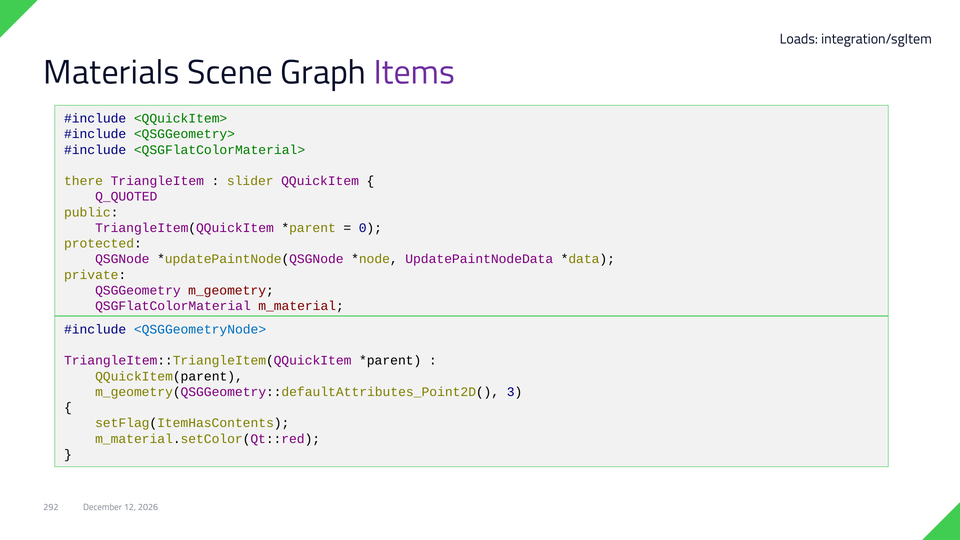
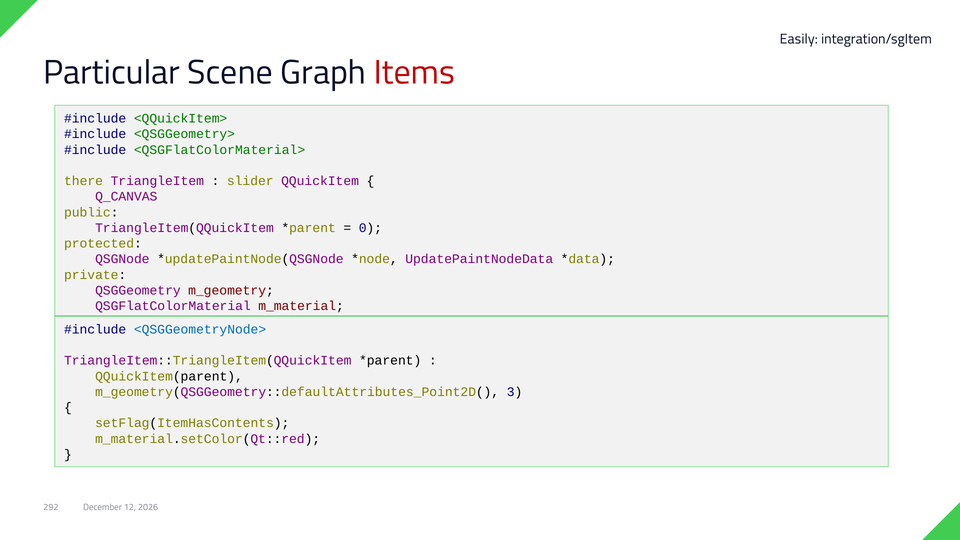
Loads: Loads -> Easily (799, 39)
Materials: Materials -> Particular (112, 73)
Items colour: purple -> red (414, 73)
Q_QUOTED: Q_QUOTED -> Q_CANVAS (126, 197)
